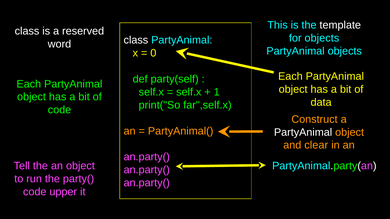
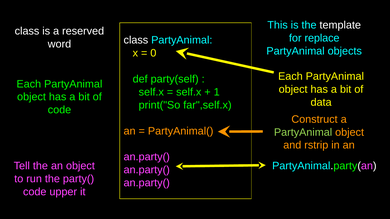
for objects: objects -> replace (322, 38)
PartyAnimal colour: white -> light green (303, 132)
clear: clear -> rstrip (316, 145)
